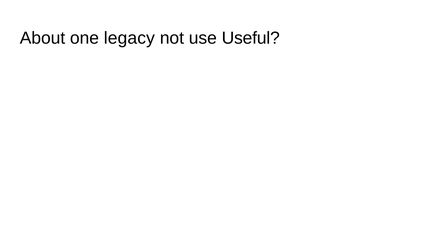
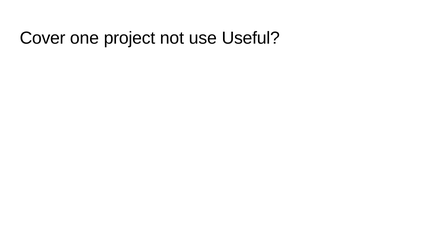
About: About -> Cover (43, 38)
legacy: legacy -> project (129, 38)
